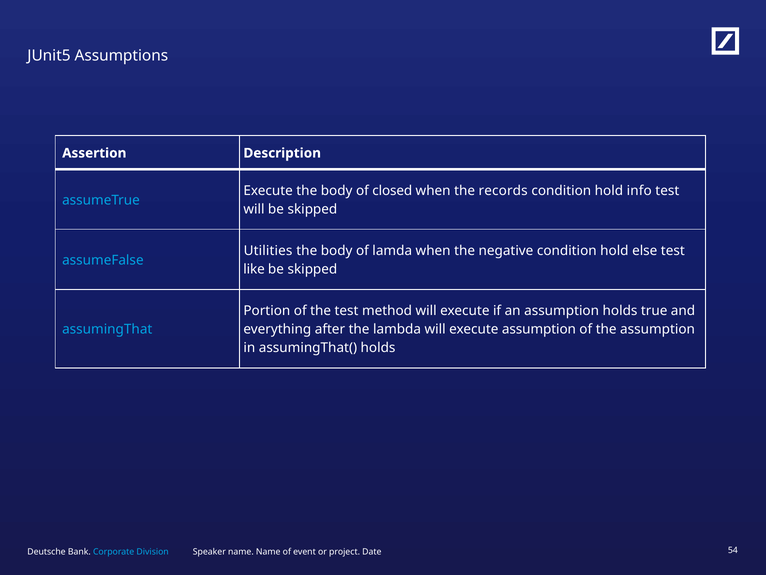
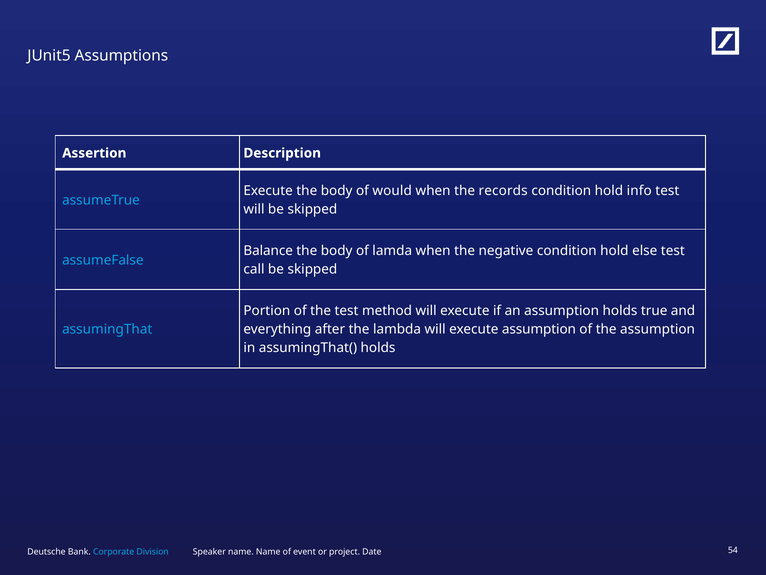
closed: closed -> would (392, 191)
Utilities: Utilities -> Balance (268, 251)
like: like -> call (254, 269)
